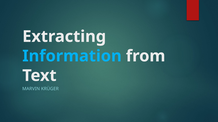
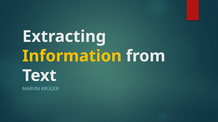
Information colour: light blue -> yellow (72, 56)
